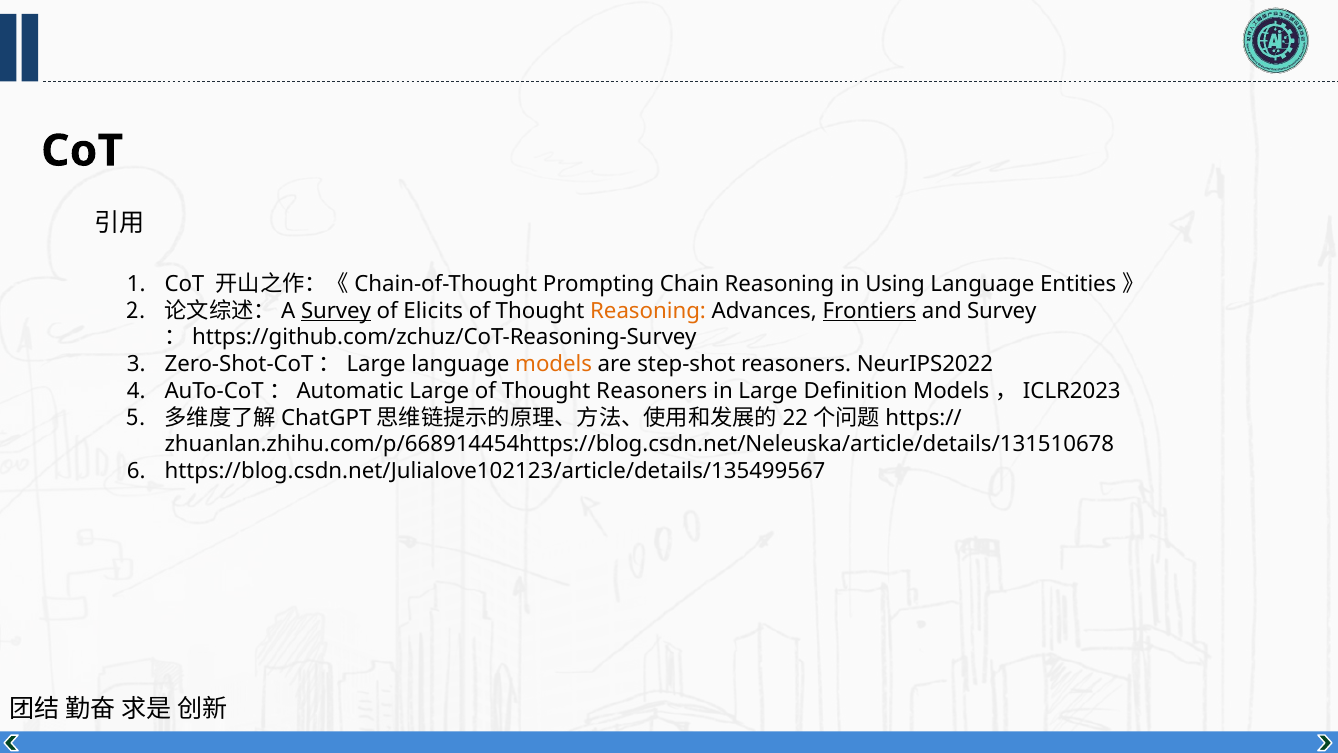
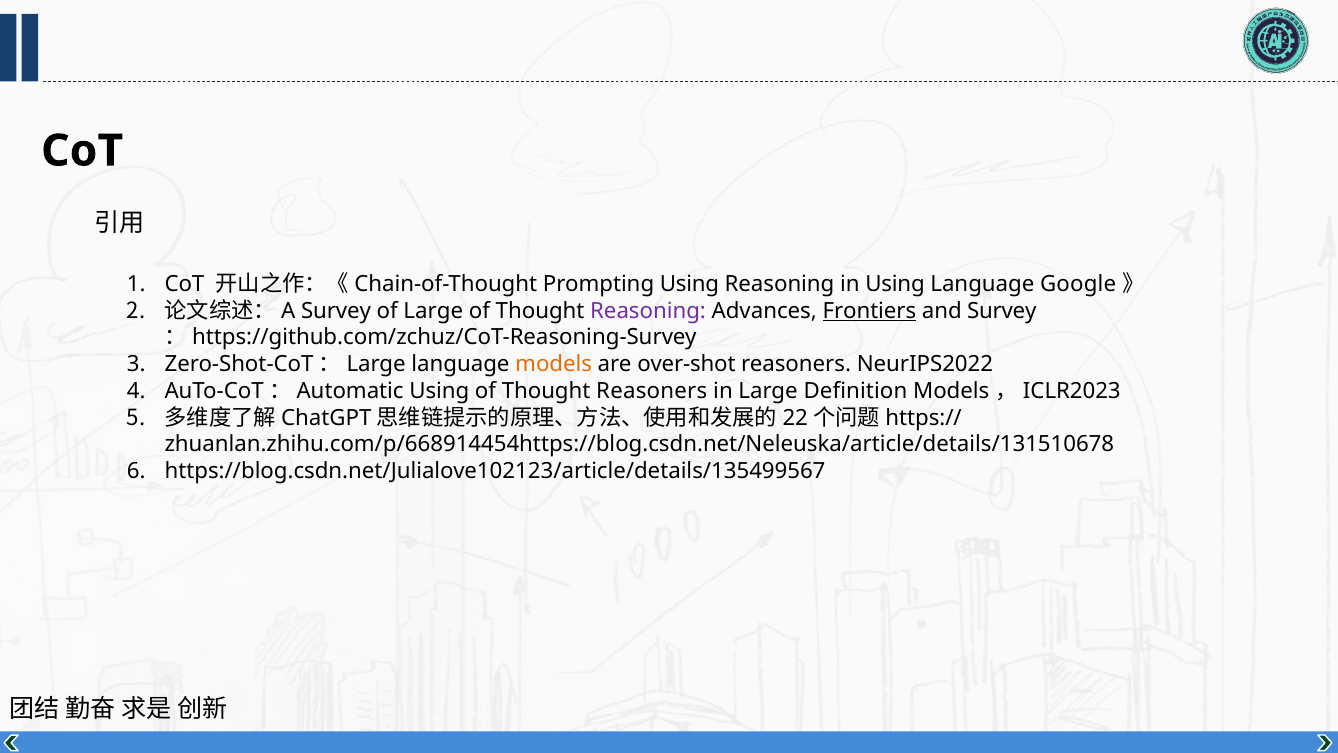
Prompting Chain: Chain -> Using (690, 284)
Entities: Entities -> Google (1078, 284)
Survey underline: present -> none (336, 311)
of Elicits: Elicits -> Large (433, 311)
Reasoning colour: orange -> purple (648, 311)
step-shot: step-shot -> over-shot (686, 364)
AuTo-CoT：Automatic Large: Large -> Using (439, 391)
